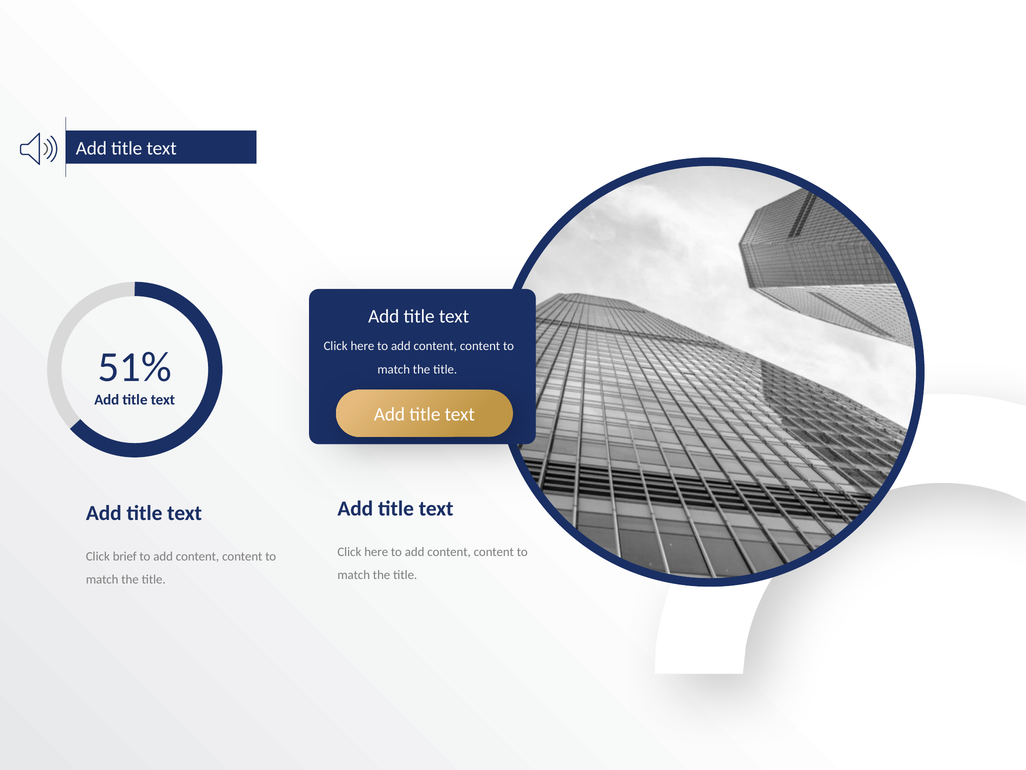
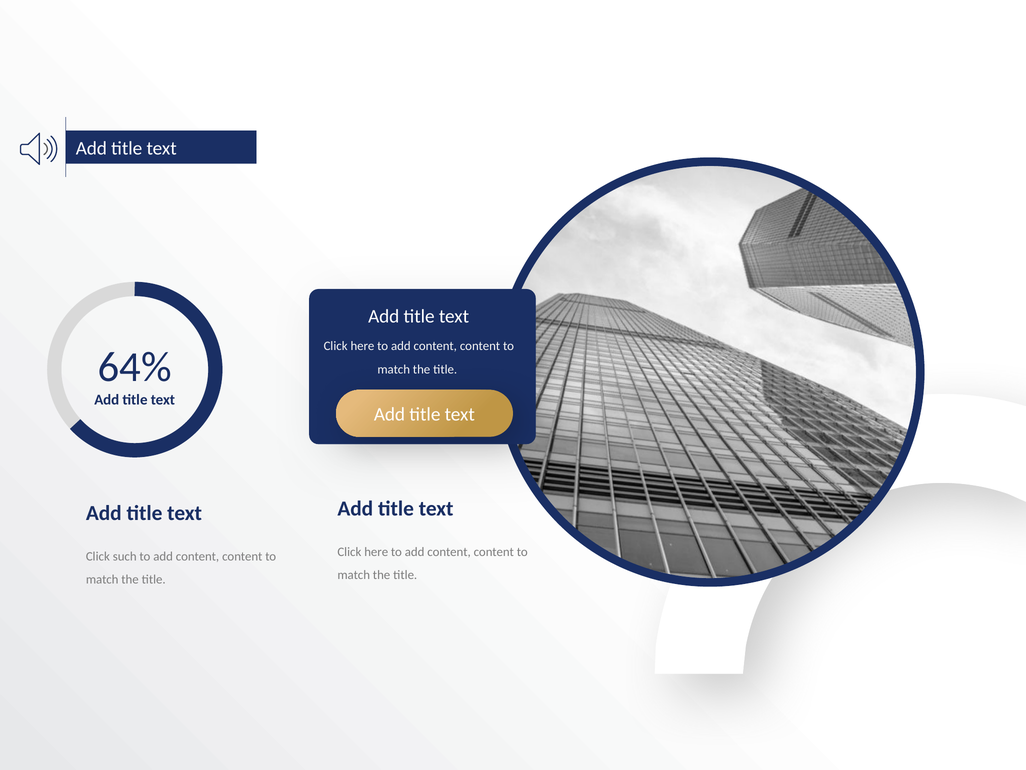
51%: 51% -> 64% (135, 367)
brief: brief -> such (125, 556)
